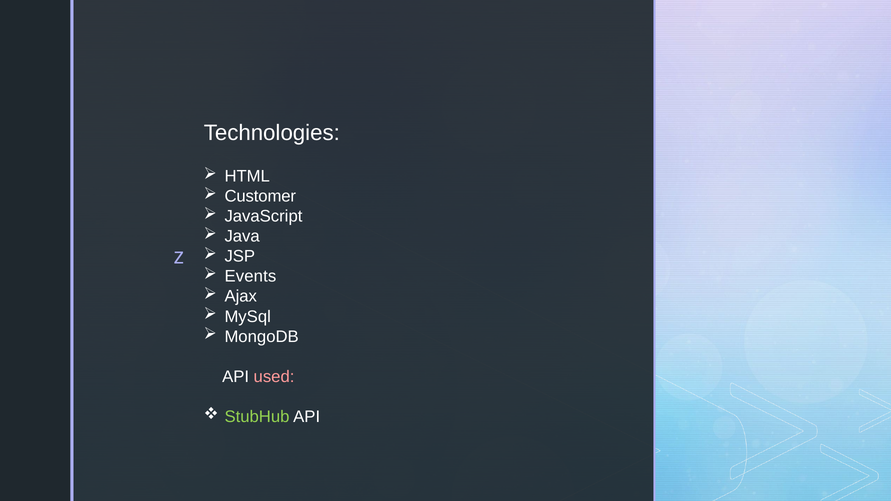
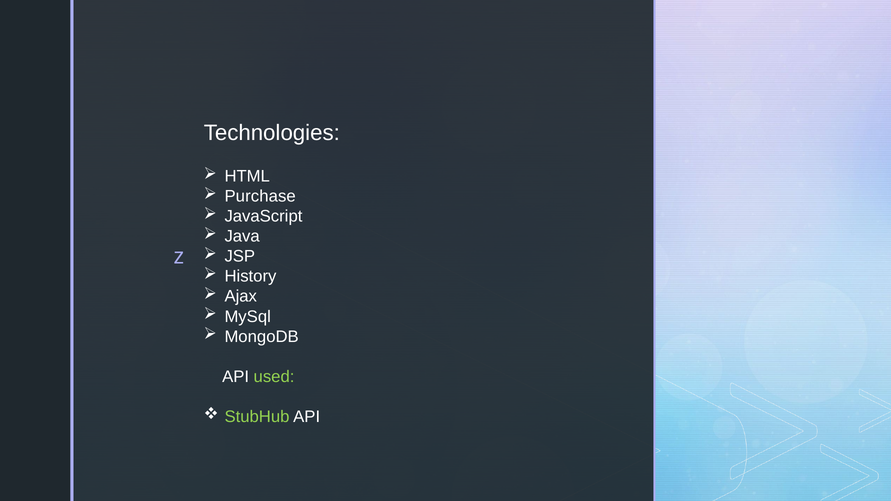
Customer: Customer -> Purchase (260, 196)
Events: Events -> History (250, 277)
used colour: pink -> light green (274, 377)
